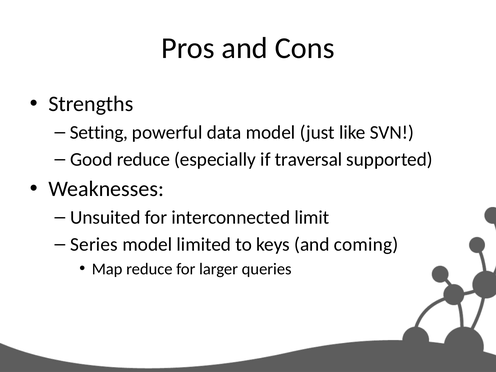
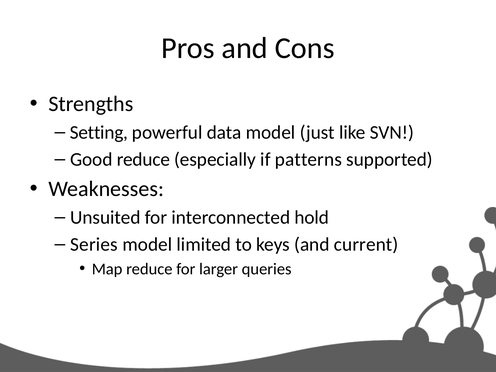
traversal: traversal -> patterns (308, 160)
limit: limit -> hold (312, 217)
coming: coming -> current (366, 244)
